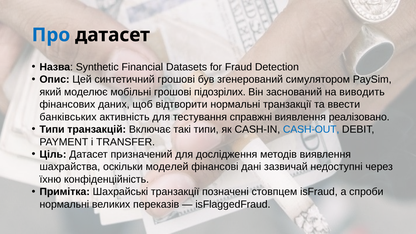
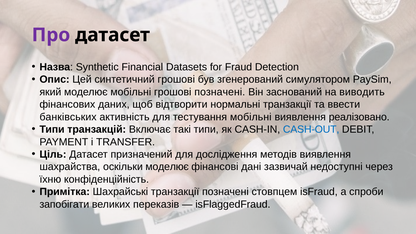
Про colour: blue -> purple (51, 35)
грошові підозрілих: підозрілих -> позначені (220, 92)
тестування справжні: справжні -> мобільні (251, 117)
оскільки моделей: моделей -> моделює (167, 167)
нормальні: нормальні -> запобігати (64, 204)
